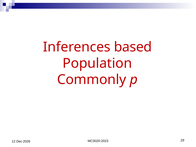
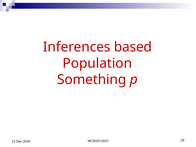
Commonly: Commonly -> Something (92, 80)
